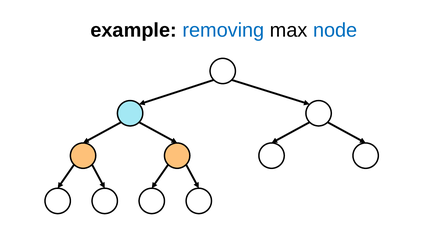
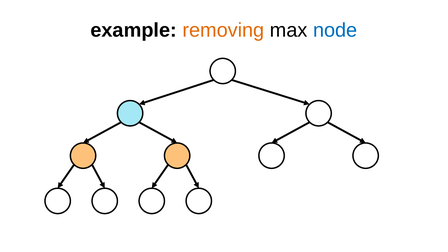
removing colour: blue -> orange (223, 30)
